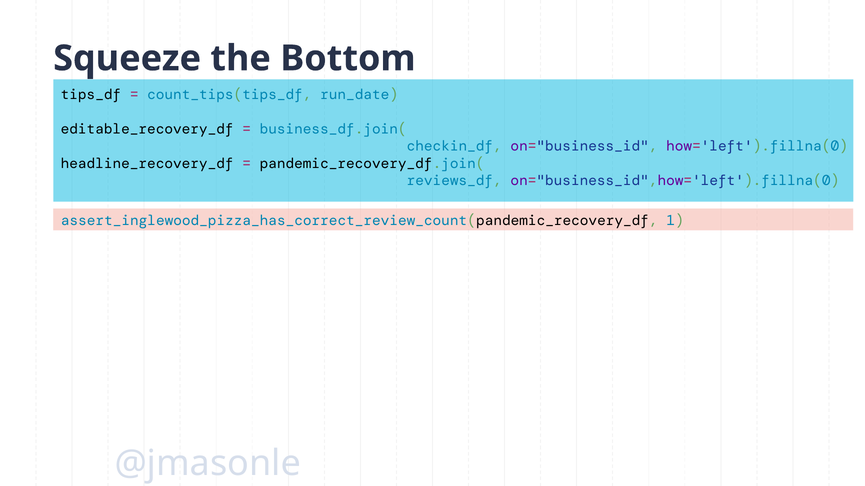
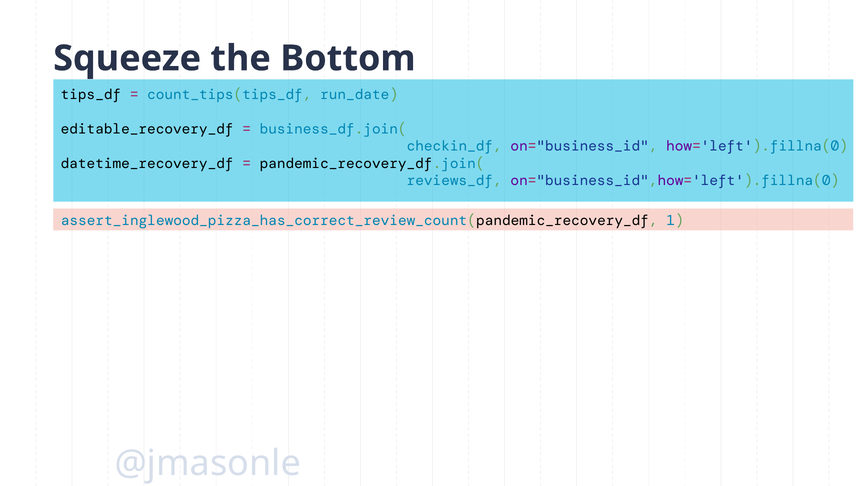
headline_recovery_df: headline_recovery_df -> datetime_recovery_df (147, 164)
